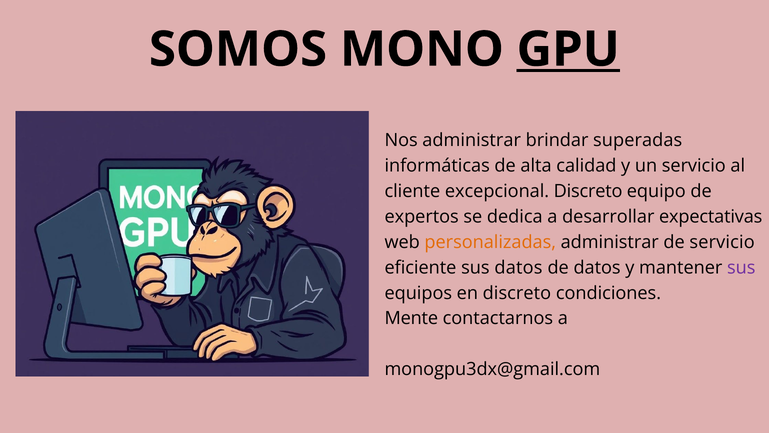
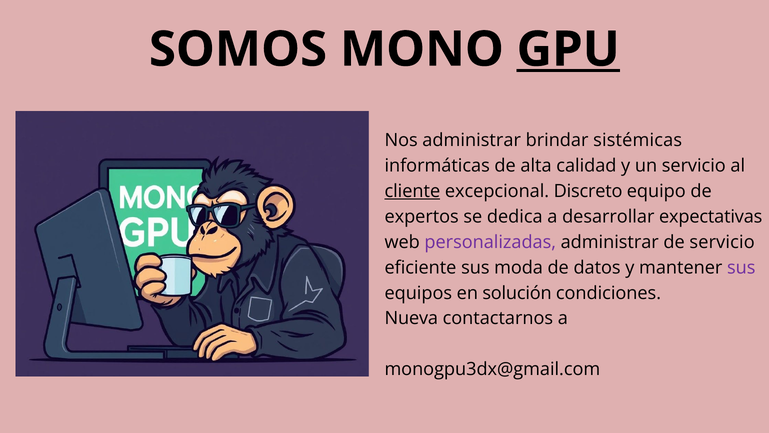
superadas: superadas -> sistémicas (638, 140)
cliente underline: none -> present (412, 191)
personalizadas colour: orange -> purple (490, 242)
sus datos: datos -> moda (519, 267)
en discreto: discreto -> solución (517, 293)
Mente: Mente -> Nueva (411, 318)
